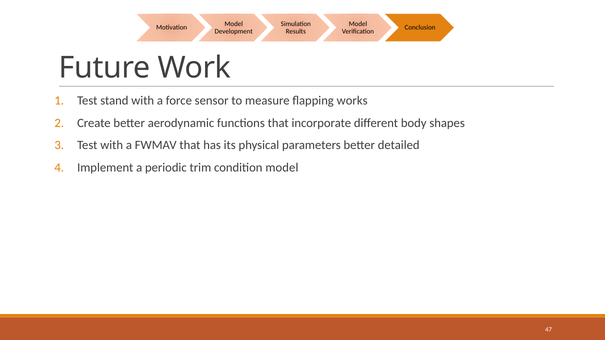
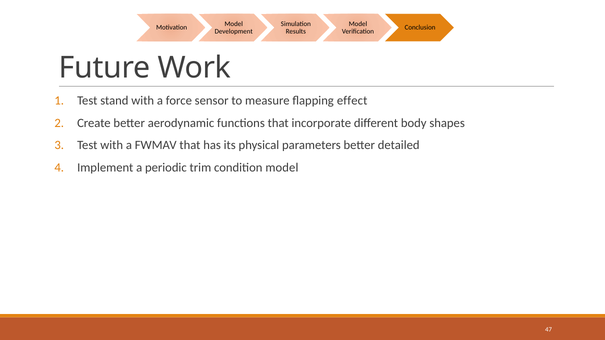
works: works -> effect (352, 101)
